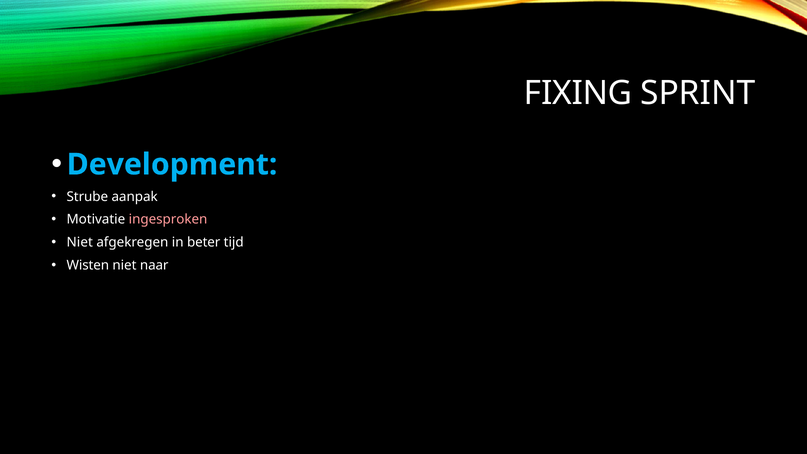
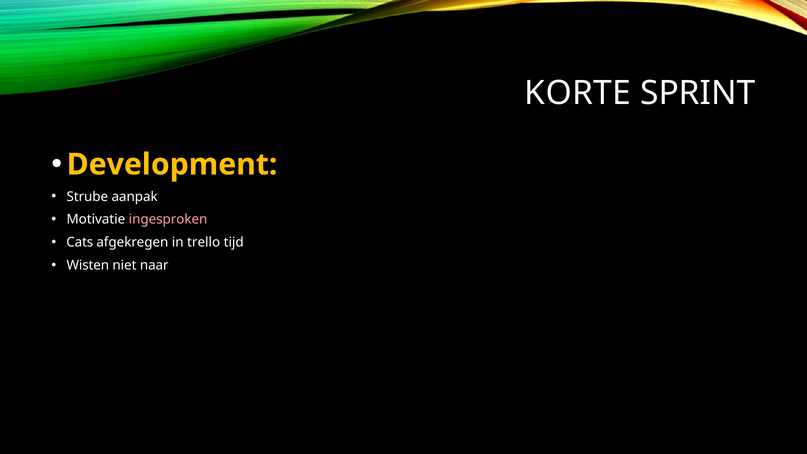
FIXING: FIXING -> KORTE (578, 93)
Development colour: light blue -> yellow (172, 164)
Niet: Niet -> Cats (80, 242)
beter: beter -> trello (204, 242)
